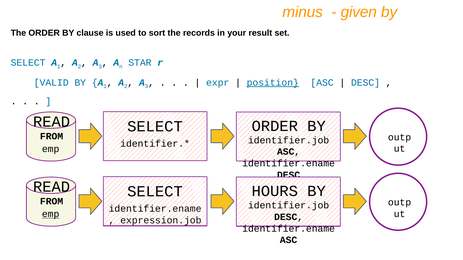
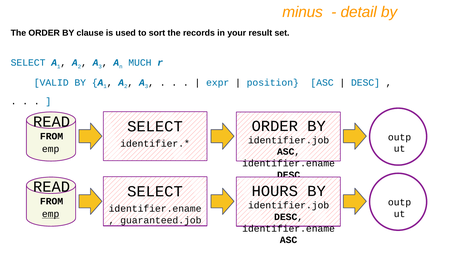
given: given -> detail (359, 12)
STAR: STAR -> MUCH (140, 63)
position underline: present -> none (273, 83)
expression.job: expression.job -> guaranteed.job (161, 221)
